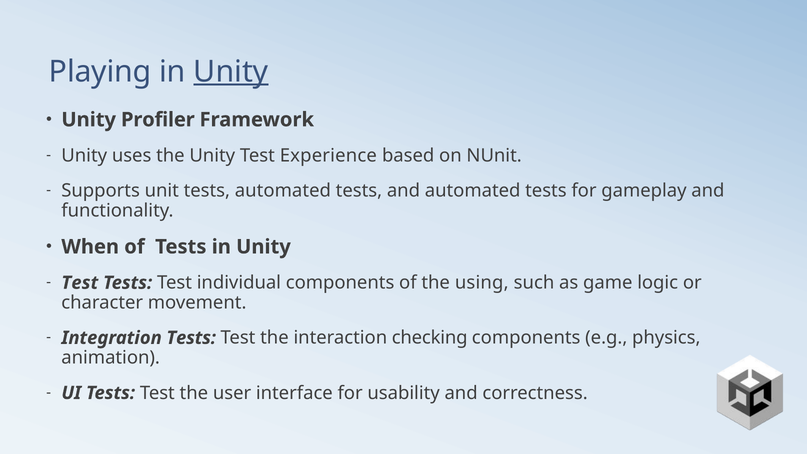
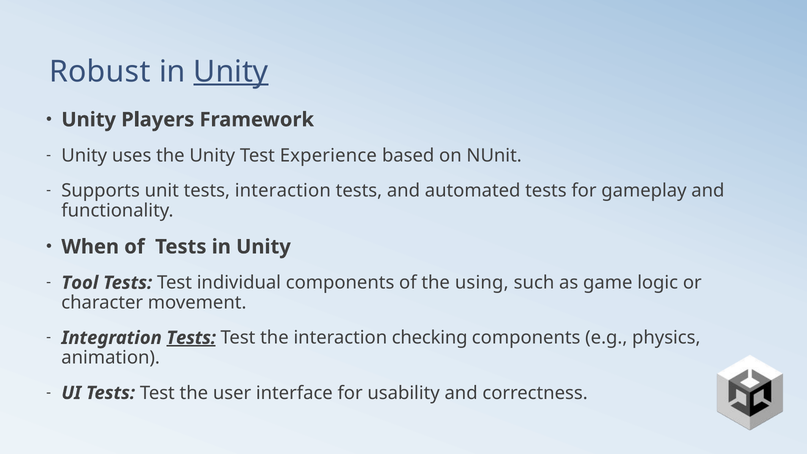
Playing: Playing -> Robust (100, 72)
Profiler: Profiler -> Players (158, 120)
tests automated: automated -> interaction (283, 191)
Test: Test -> Tool (80, 283)
Tests underline: none -> present (191, 338)
